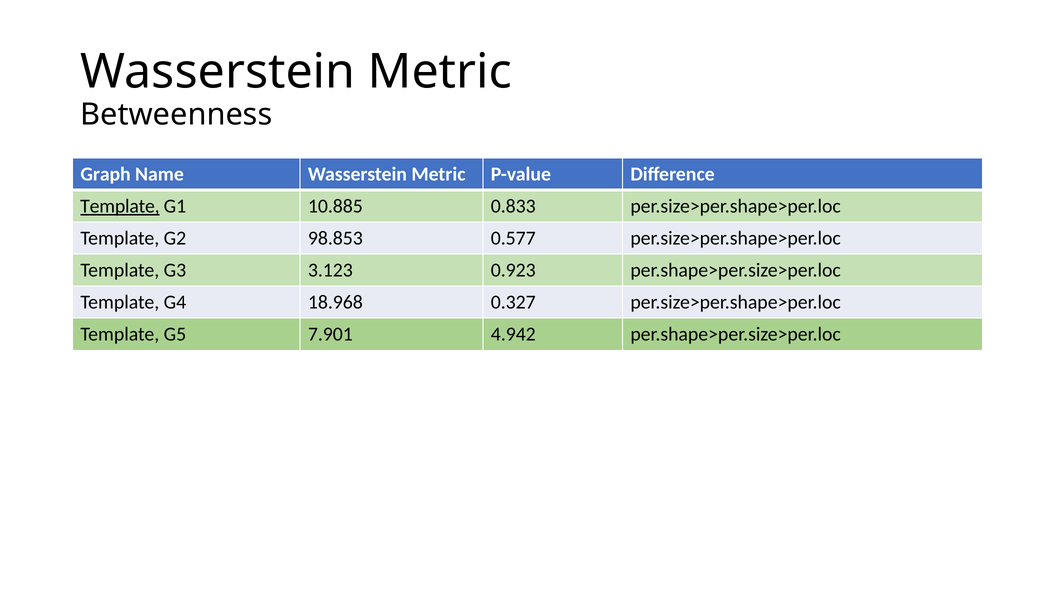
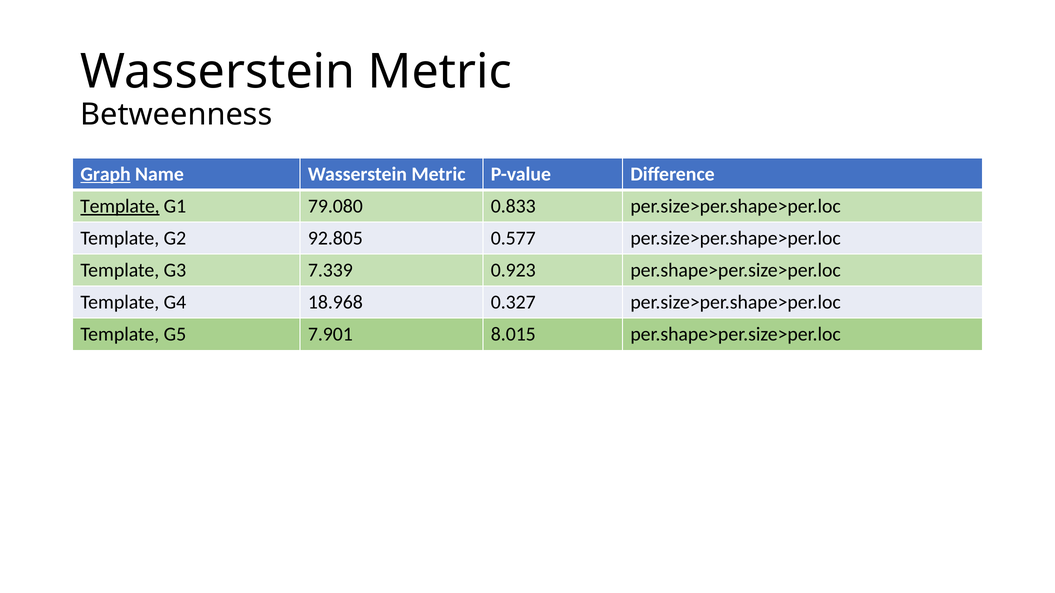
Graph underline: none -> present (106, 174)
10.885: 10.885 -> 79.080 (335, 206)
98.853: 98.853 -> 92.805 (335, 238)
3.123: 3.123 -> 7.339 (330, 271)
4.942: 4.942 -> 8.015 (513, 335)
